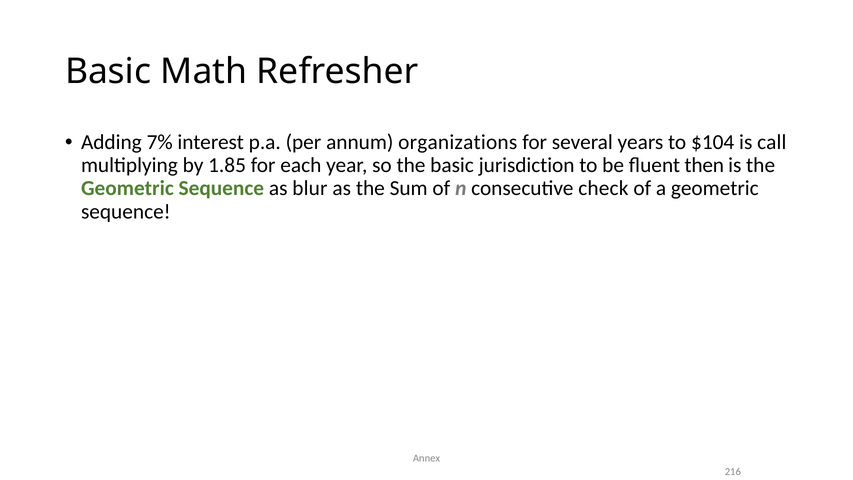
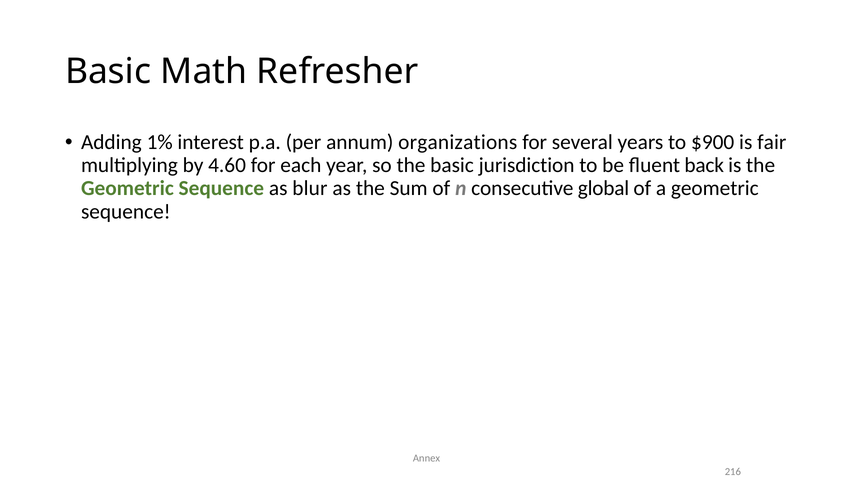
7%: 7% -> 1% (160, 142)
$104: $104 -> $900 (713, 142)
call: call -> fair (772, 142)
1.85: 1.85 -> 4.60 (227, 165)
then: then -> back (704, 165)
check: check -> global (604, 188)
